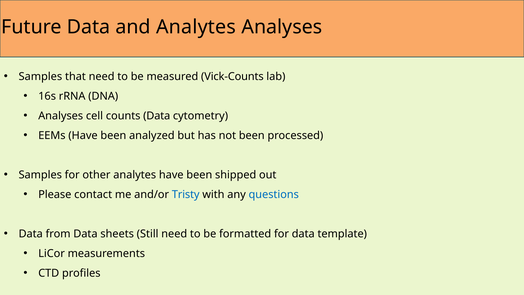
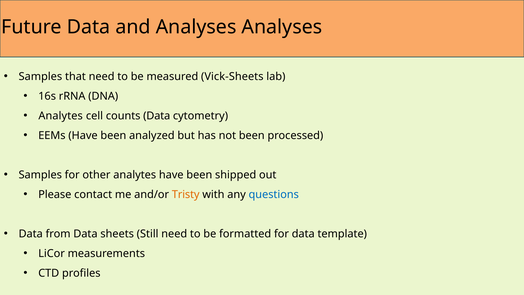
and Analytes: Analytes -> Analyses (196, 27)
Vick-Counts: Vick-Counts -> Vick-Sheets (232, 76)
Analyses: Analyses -> Analytes (61, 116)
Tristy colour: blue -> orange (186, 194)
